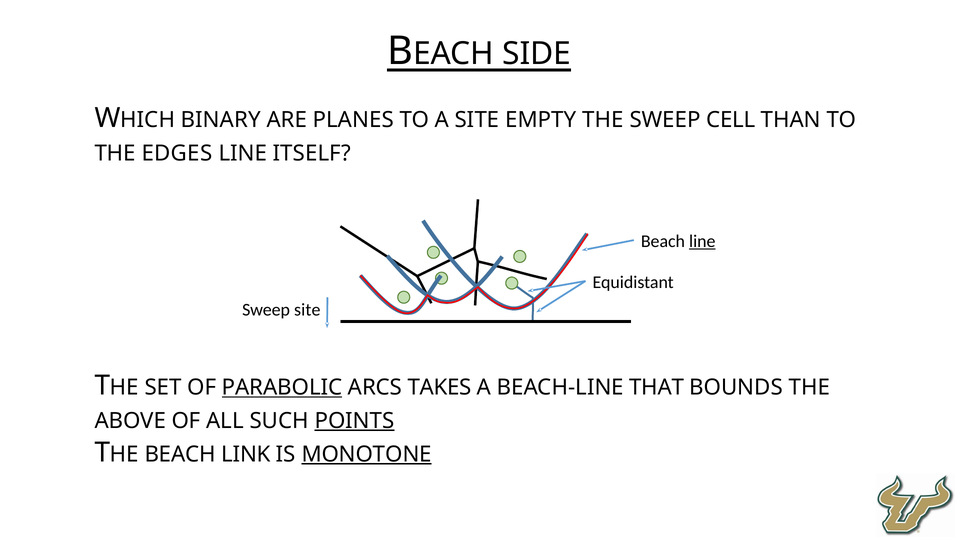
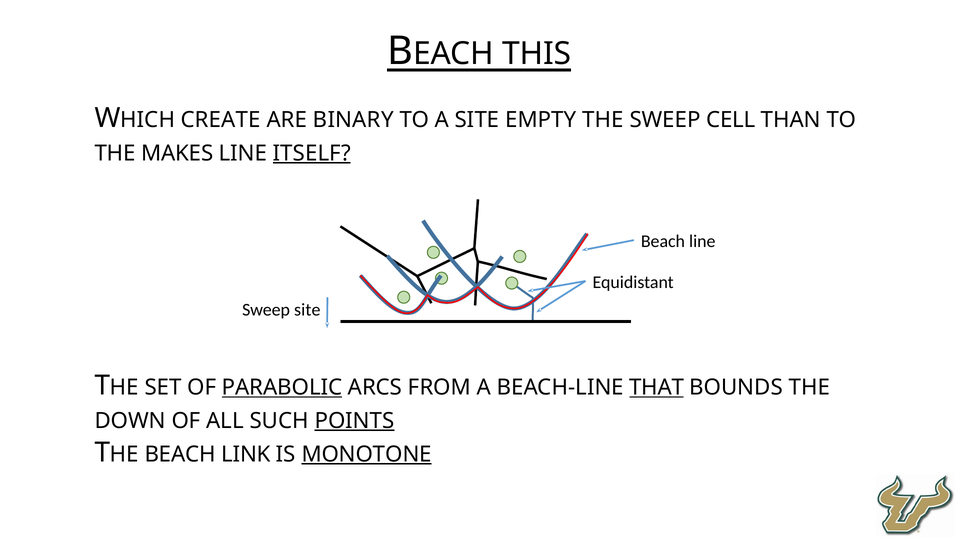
SIDE: SIDE -> THIS (537, 54)
BINARY: BINARY -> CREATE (221, 120)
PLANES: PLANES -> BINARY (353, 120)
EDGES: EDGES -> MAKES (177, 153)
ITSELF underline: none -> present (312, 153)
line underline: present -> none (702, 241)
TAKES: TAKES -> FROM (439, 387)
THAT underline: none -> present (657, 387)
ABOVE: ABOVE -> DOWN (130, 421)
